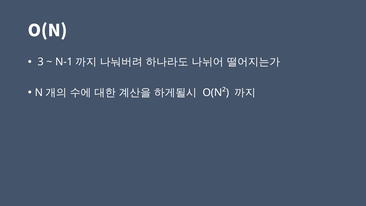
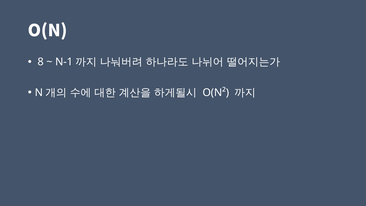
3: 3 -> 8 (41, 62)
